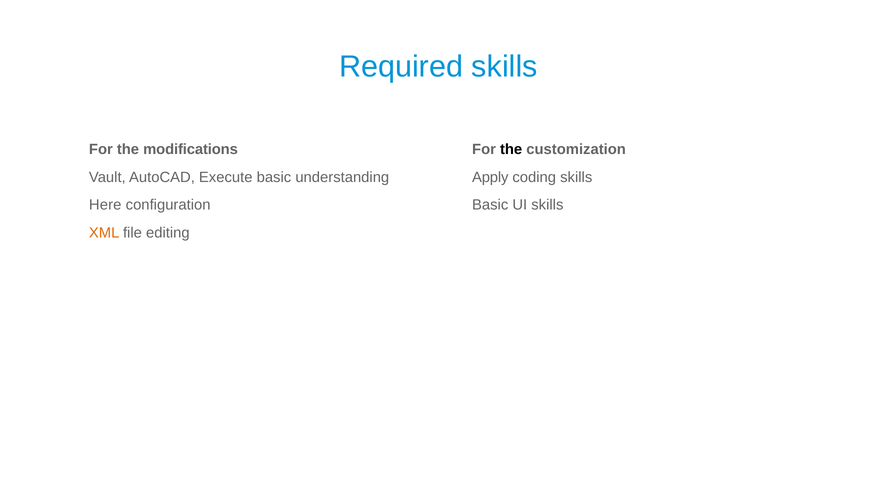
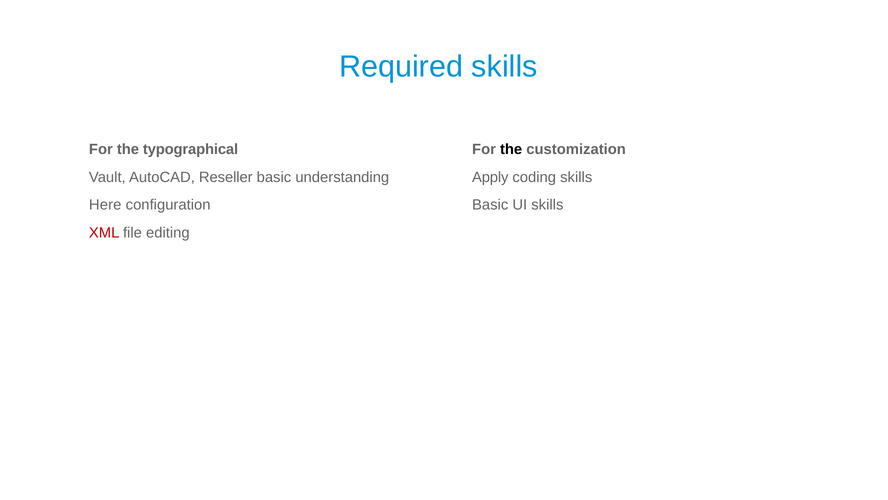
modifications: modifications -> typographical (191, 149)
Execute: Execute -> Reseller (226, 177)
XML colour: orange -> red (104, 233)
